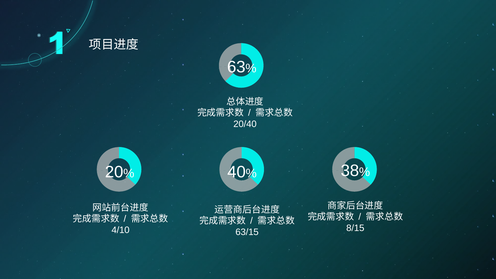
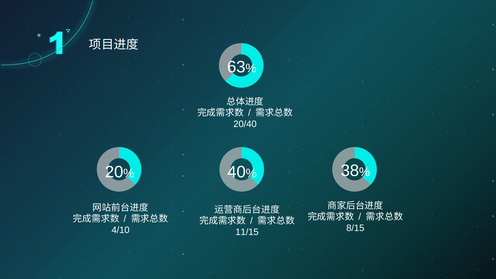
63/15: 63/15 -> 11/15 (247, 232)
